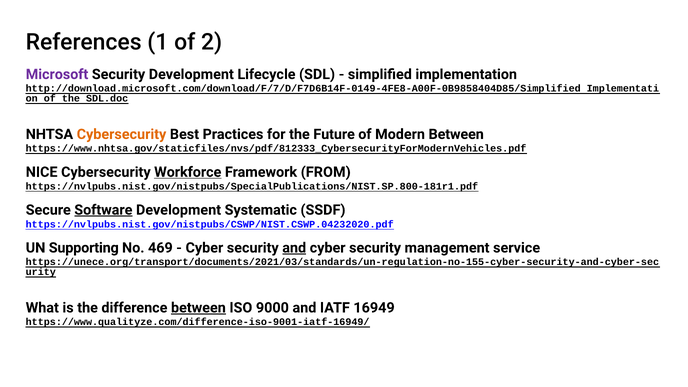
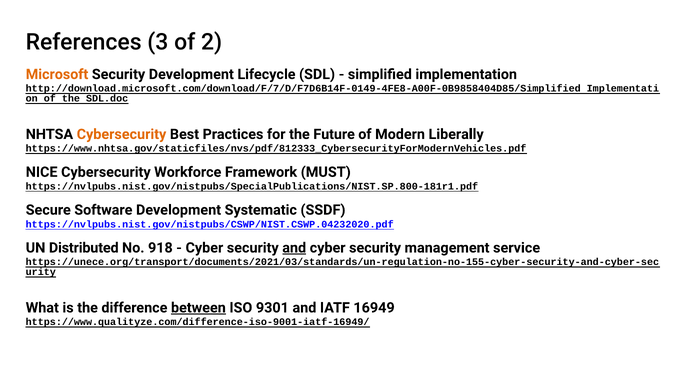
1: 1 -> 3 (158, 42)
Microsoft colour: purple -> orange (57, 74)
Modern Between: Between -> Liberally (456, 134)
Workforce underline: present -> none (188, 172)
FROM: FROM -> MUST (326, 172)
Software underline: present -> none (103, 210)
Supporting: Supporting -> Distributed (84, 248)
469: 469 -> 918 (160, 248)
9000: 9000 -> 9301 (272, 308)
